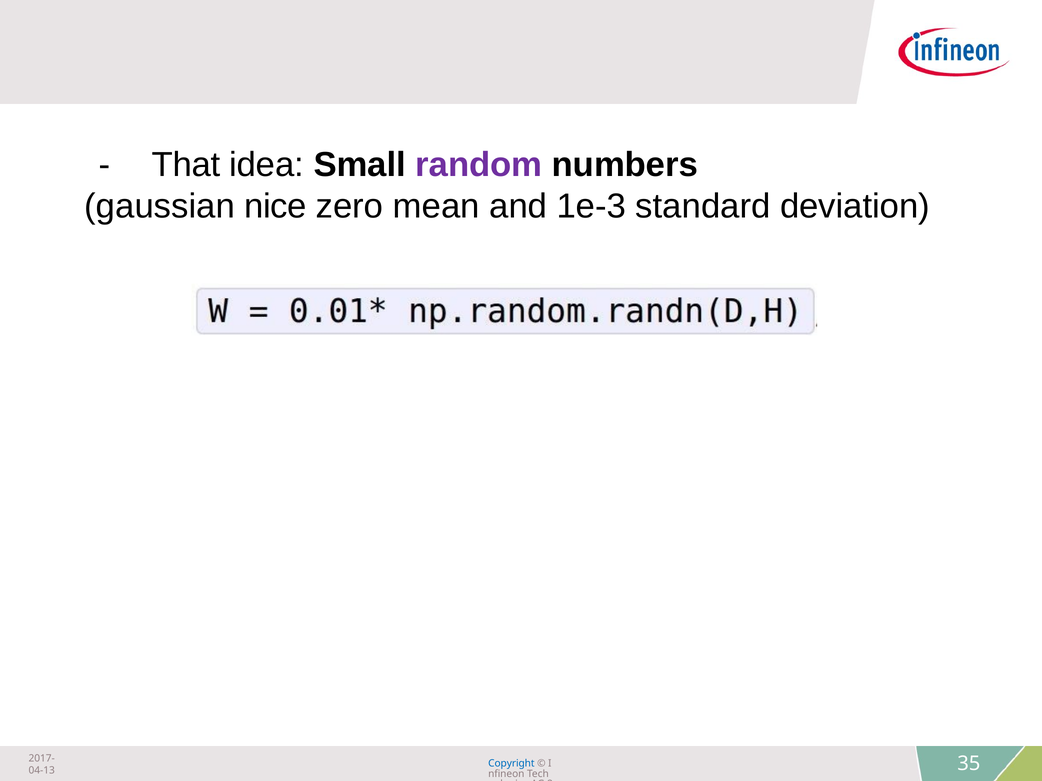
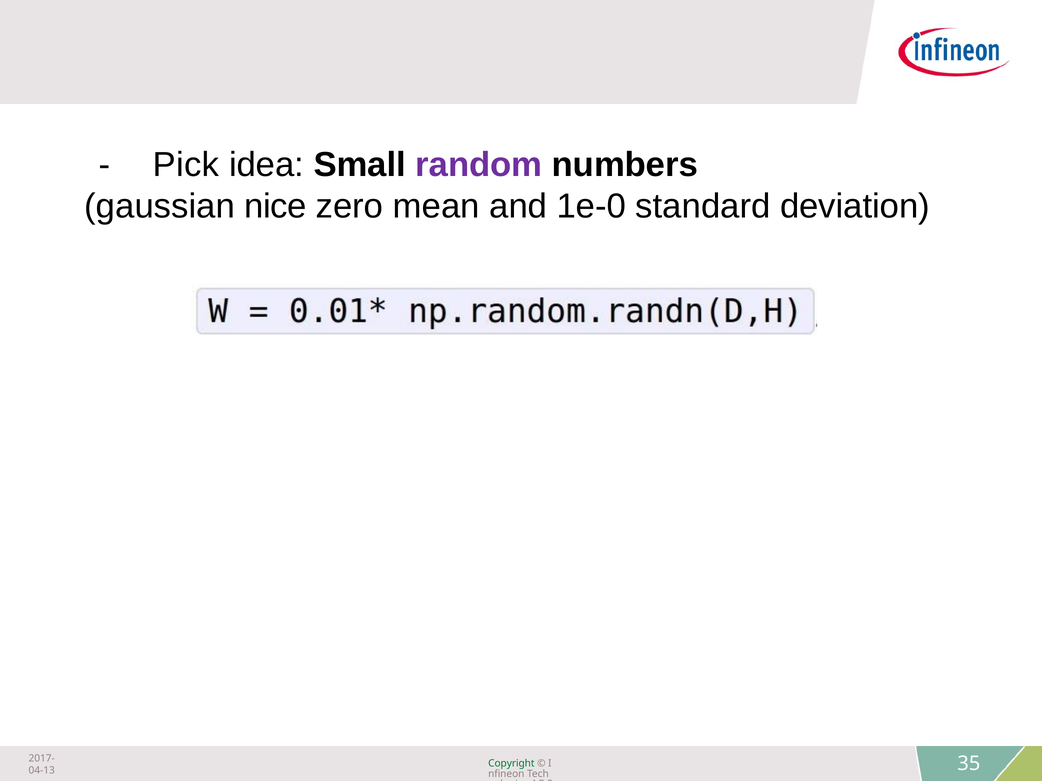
That: That -> Pick (186, 165)
1e-3: 1e-3 -> 1e-0 (591, 206)
Copyright colour: blue -> green (511, 764)
